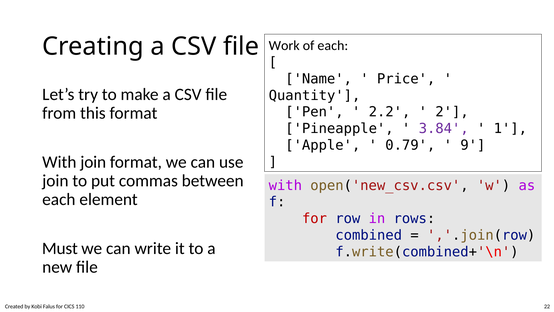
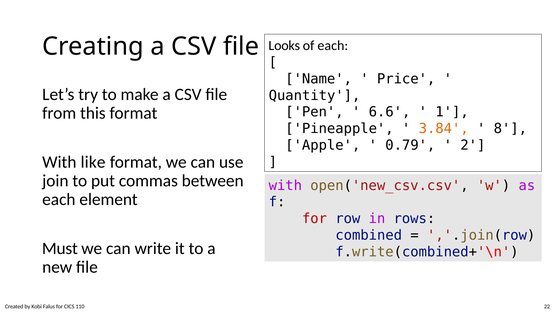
Work: Work -> Looks (284, 45)
2.2: 2.2 -> 6.6 (390, 112)
2: 2 -> 1 (452, 112)
3.84 colour: purple -> orange (444, 129)
1: 1 -> 8 (510, 129)
9: 9 -> 2 (473, 145)
With join: join -> like (93, 162)
